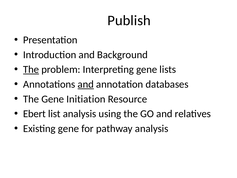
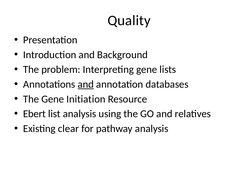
Publish: Publish -> Quality (129, 20)
The underline: present -> none (31, 69)
Existing gene: gene -> clear (68, 128)
